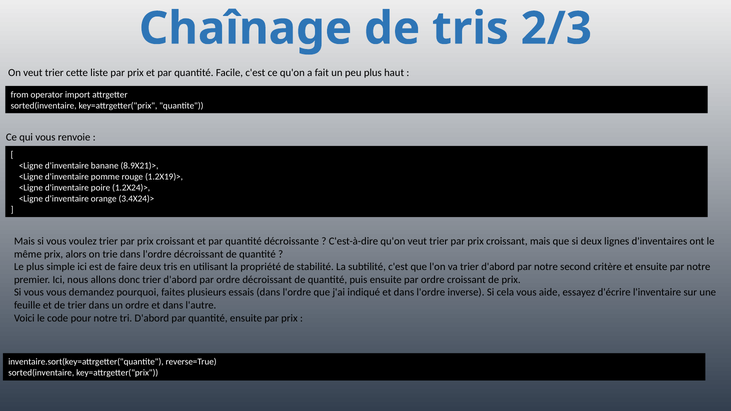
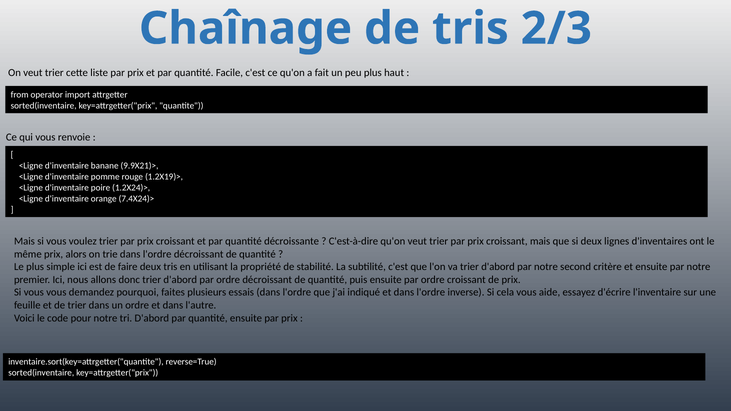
8.9X21)>: 8.9X21)> -> 9.9X21)> (140, 166)
3.4X24)>: 3.4X24)> -> 7.4X24)> (136, 199)
